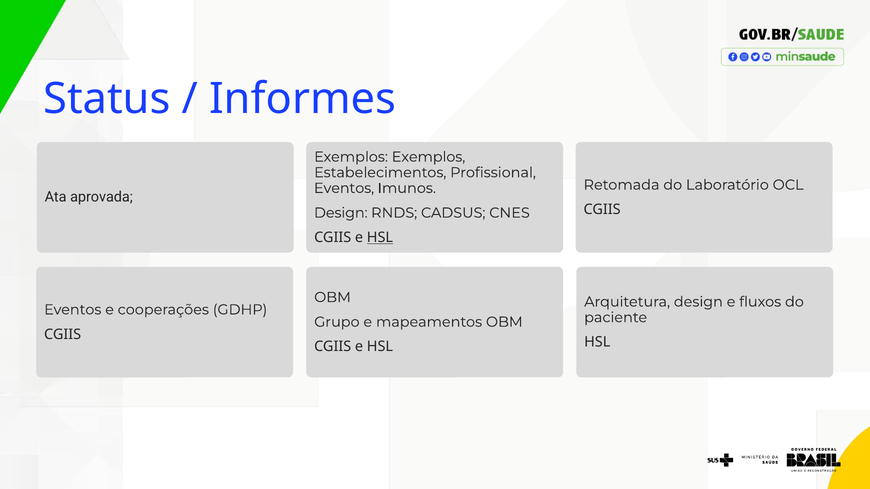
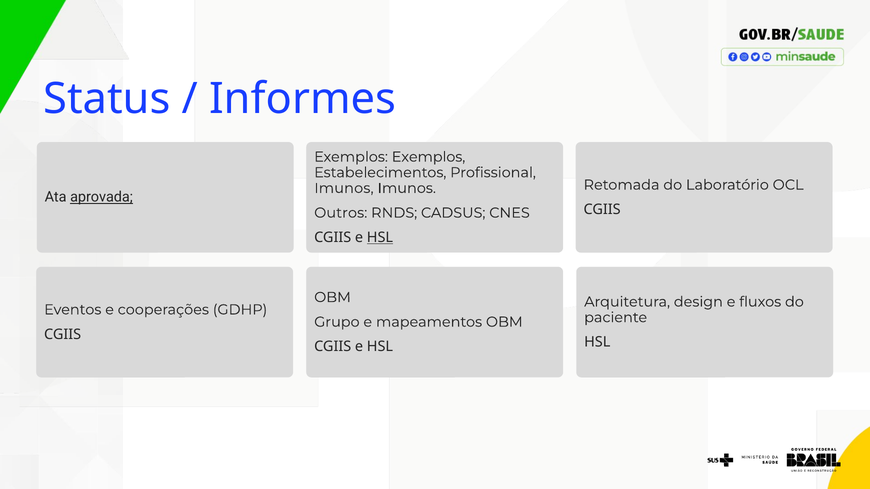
Eventos: Eventos -> Imunos (344, 188)
aprovada underline: none -> present (101, 197)
Design: Design -> Outros (341, 213)
